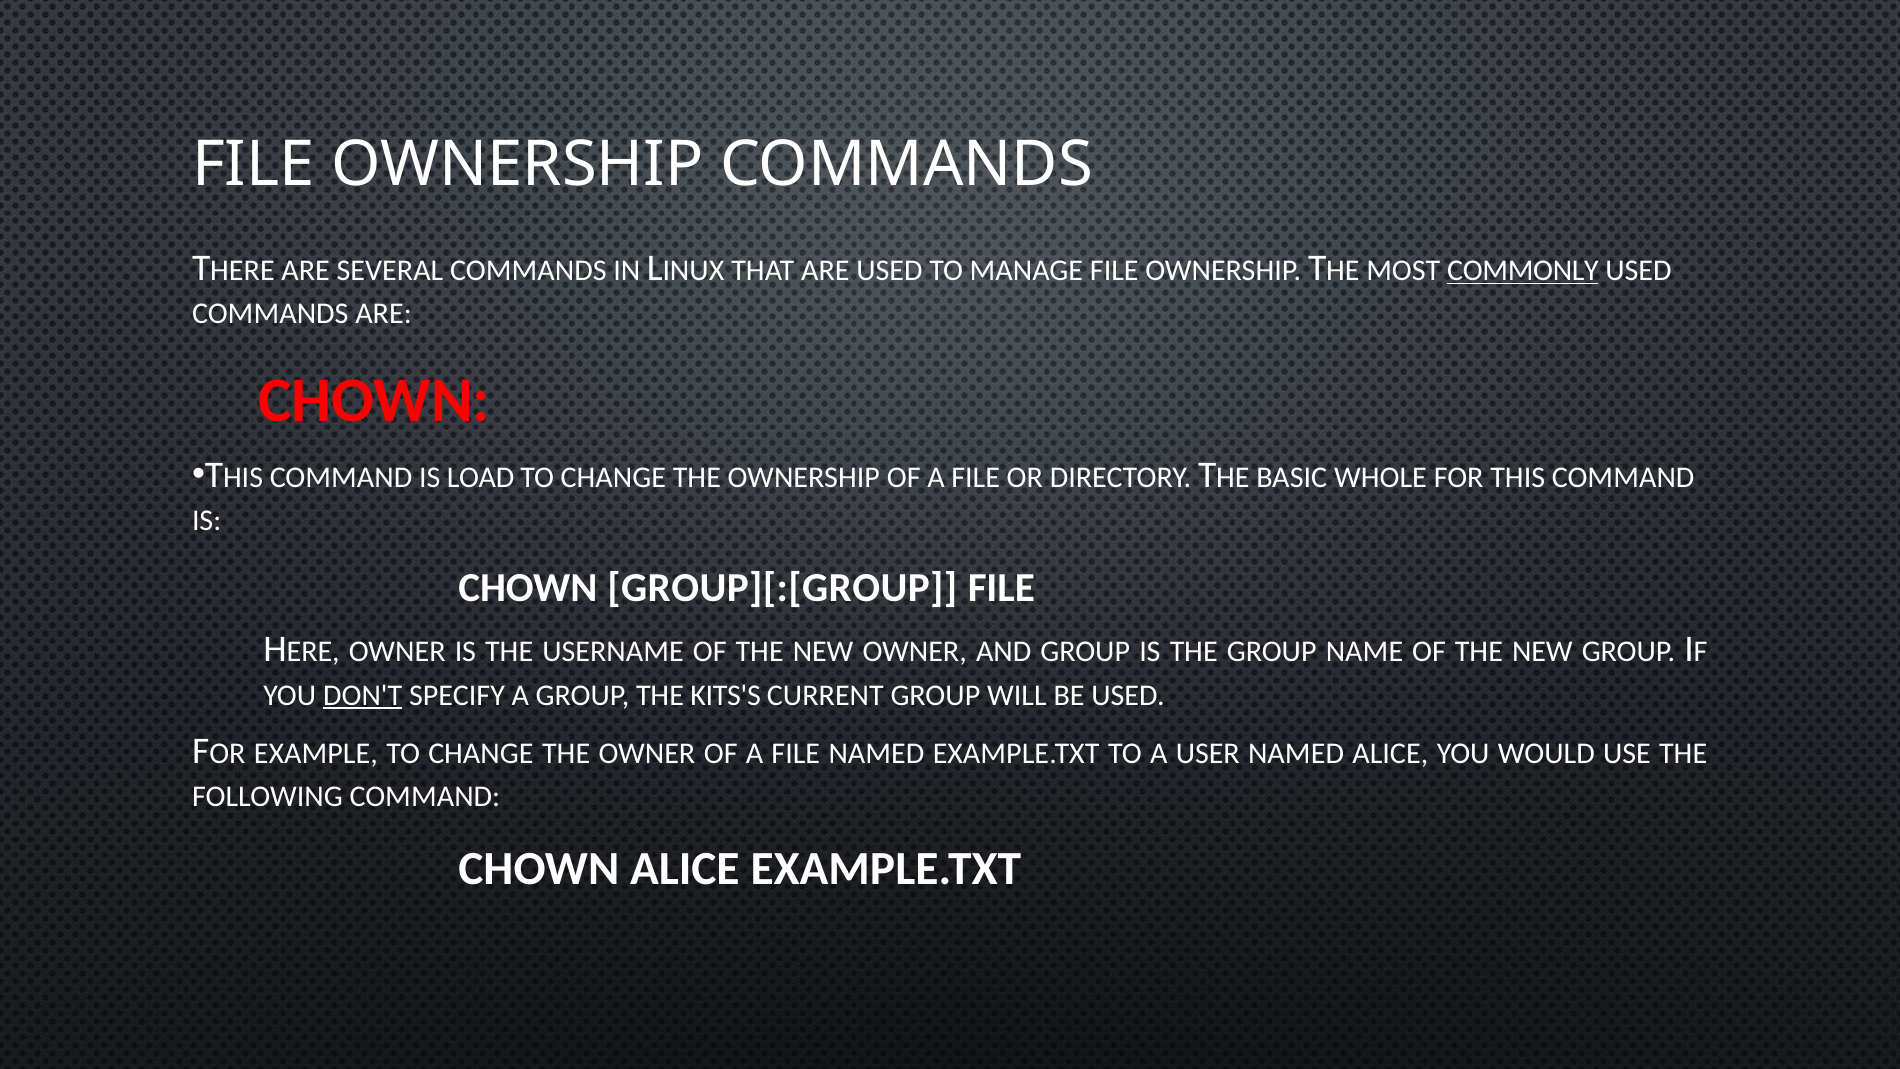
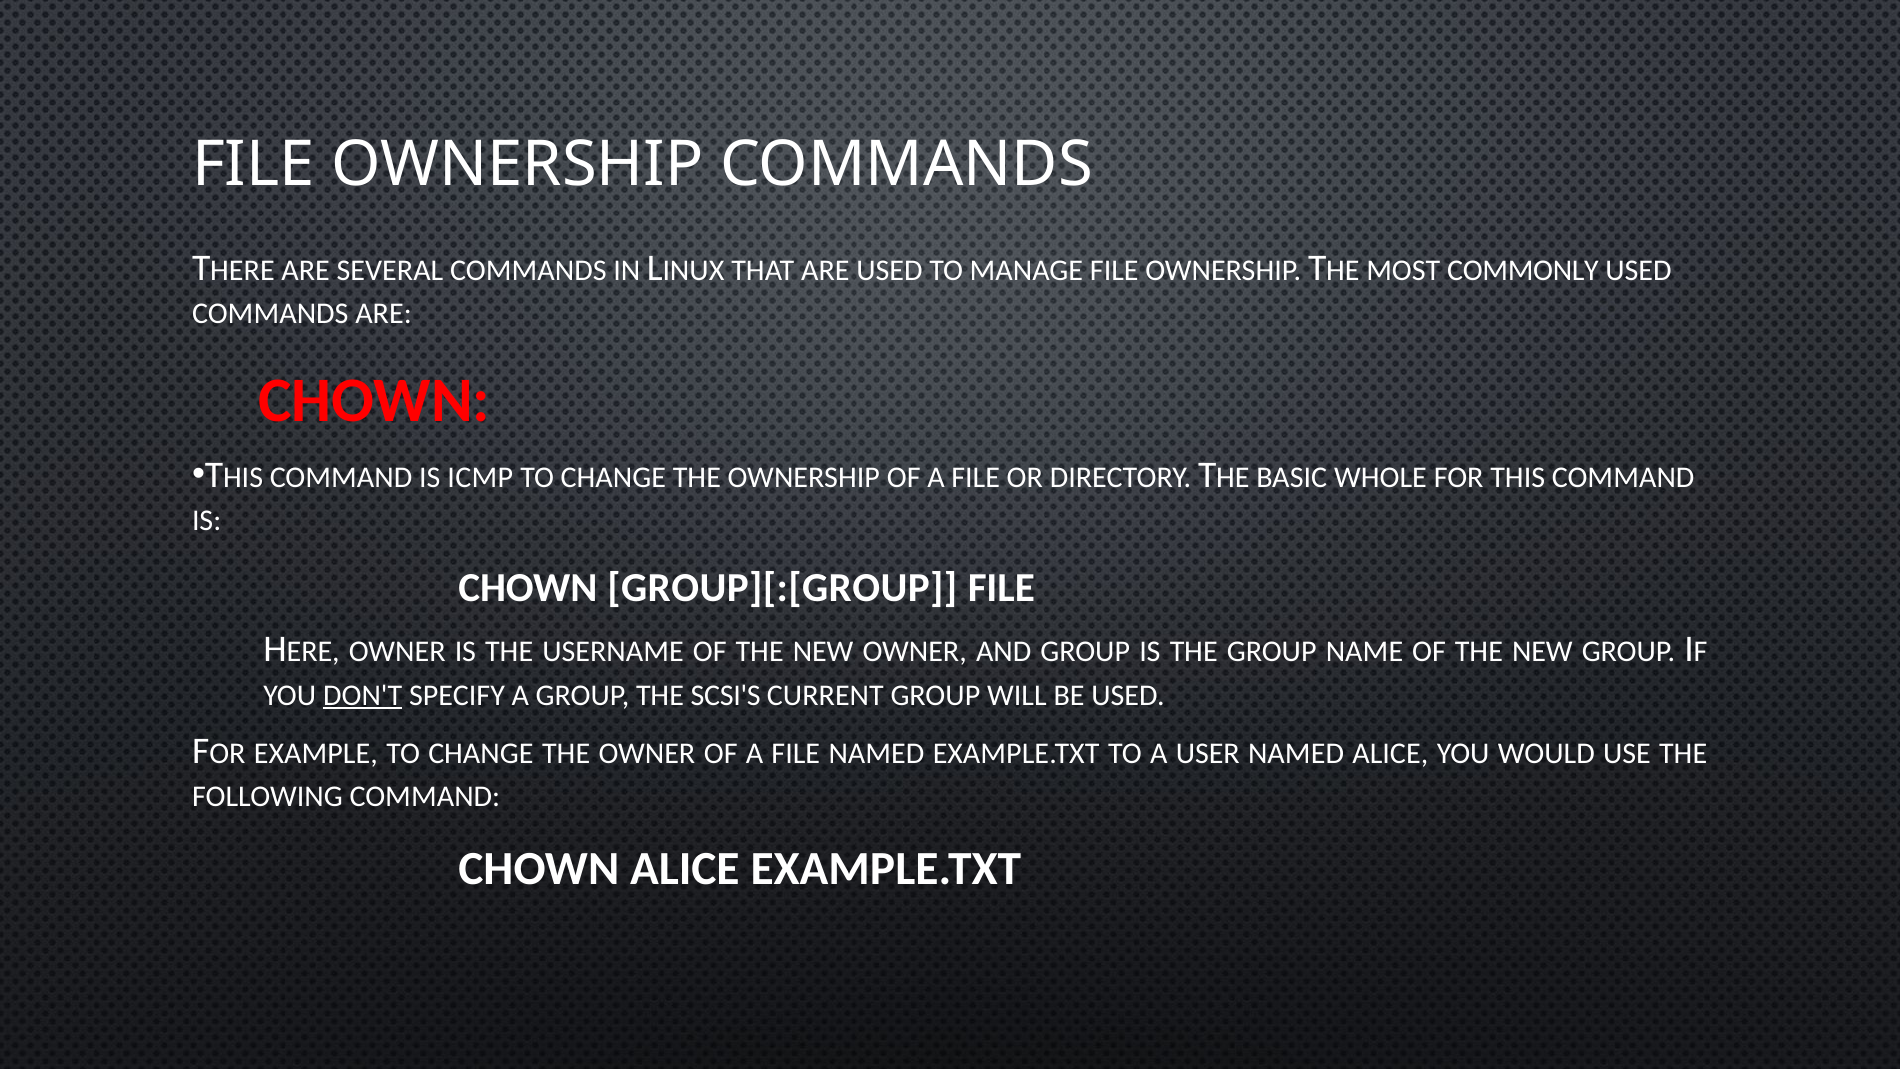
COMMONLY underline: present -> none (1523, 271)
LOAD: LOAD -> ICMP (480, 477)
KITS'S: KITS'S -> SCSI'S (726, 695)
